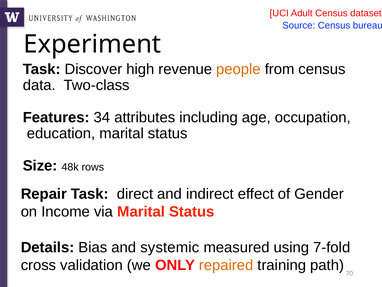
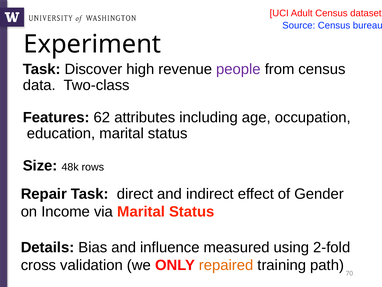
people colour: orange -> purple (238, 69)
34: 34 -> 62 (102, 117)
systemic: systemic -> influence (170, 247)
7-fold: 7-fold -> 2-fold (332, 247)
